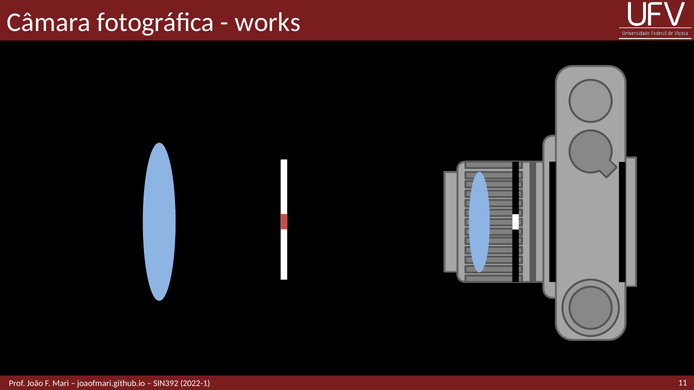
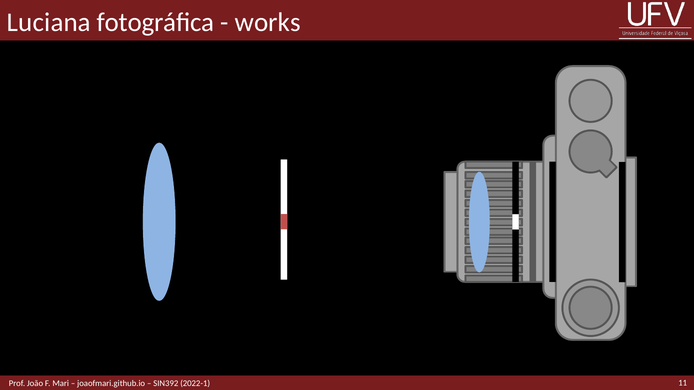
Câmara: Câmara -> Luciana (49, 22)
